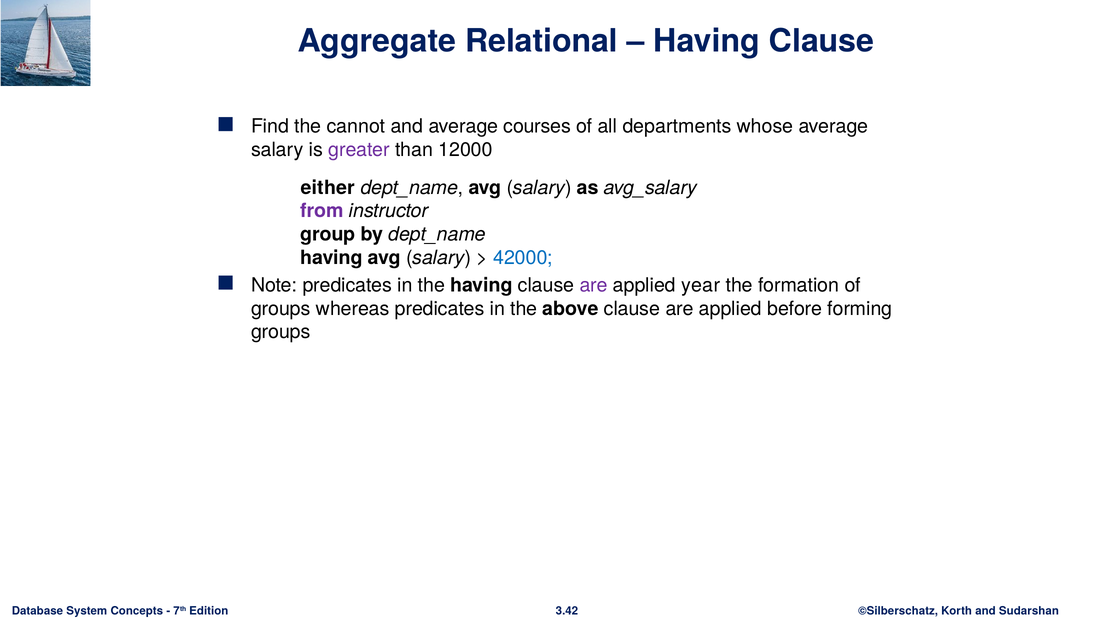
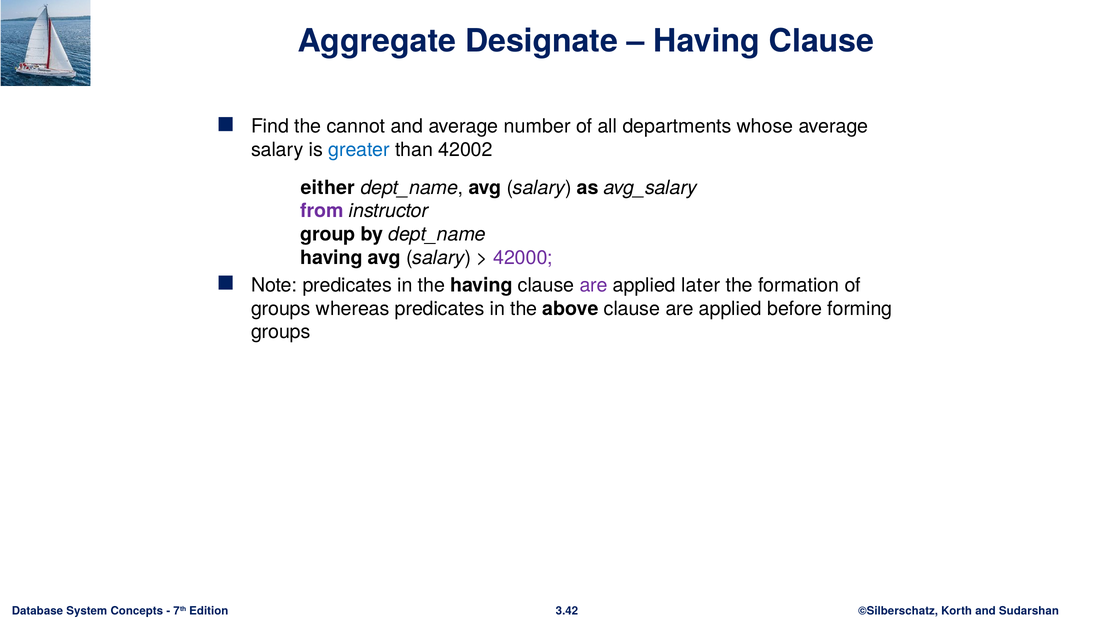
Relational: Relational -> Designate (542, 41)
courses: courses -> number (537, 126)
greater colour: purple -> blue (359, 150)
12000: 12000 -> 42002 (465, 150)
42000 colour: blue -> purple (523, 258)
year: year -> later (701, 285)
